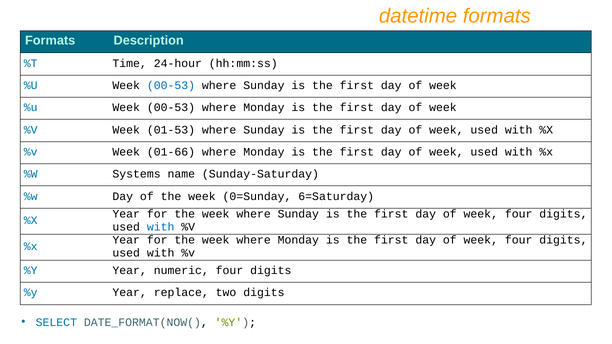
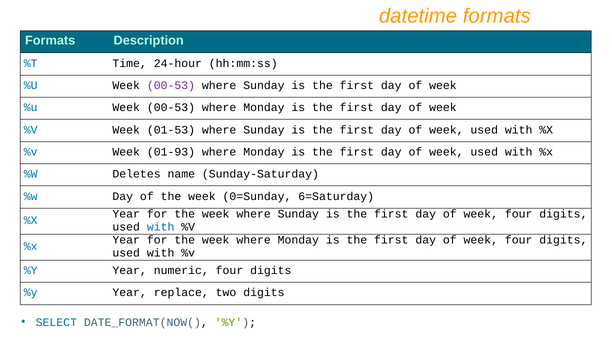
00-53 colour: blue -> purple (171, 85)
01-66: 01-66 -> 01-93 (171, 152)
Systems: Systems -> Deletes (137, 174)
